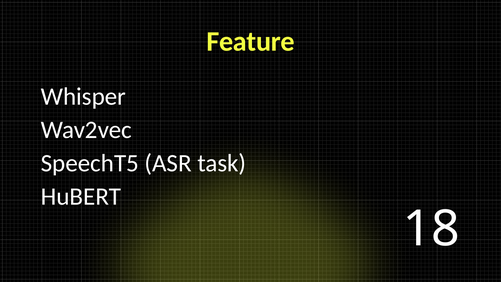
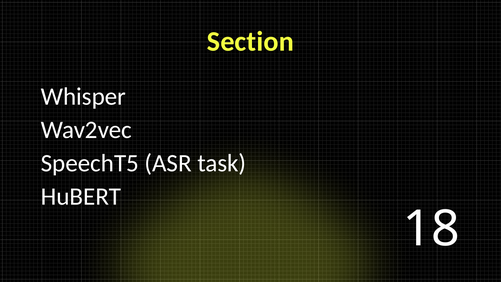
Feature: Feature -> Section (250, 41)
